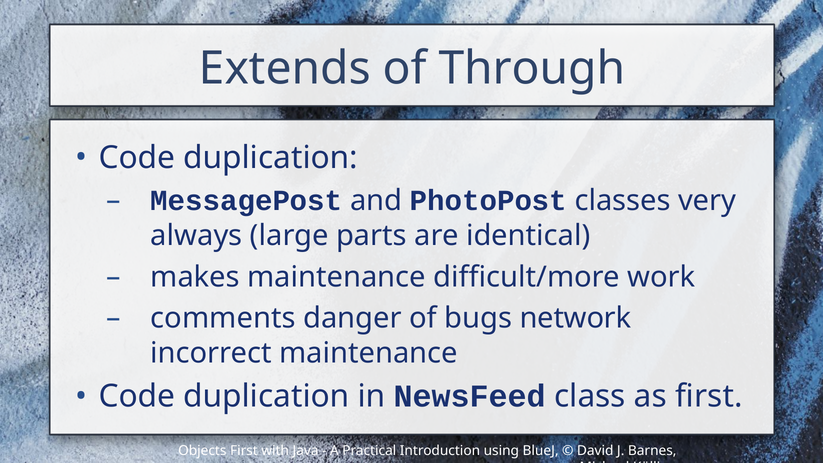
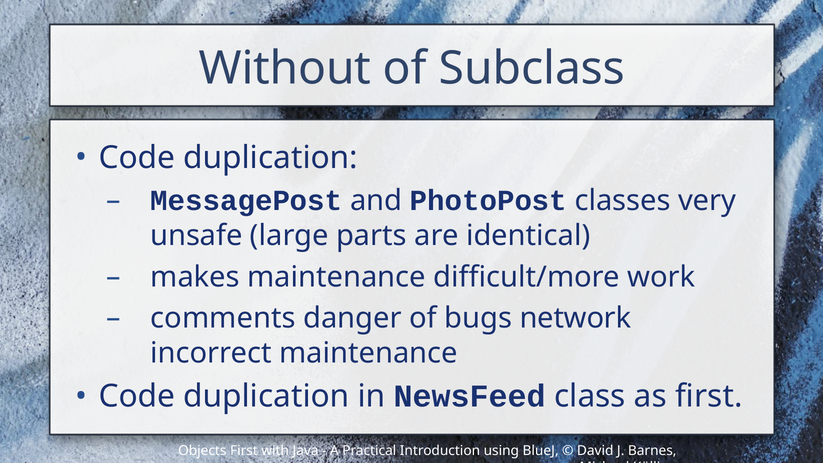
Extends: Extends -> Without (285, 69)
Through: Through -> Subclass (532, 69)
always: always -> unsafe (196, 236)
